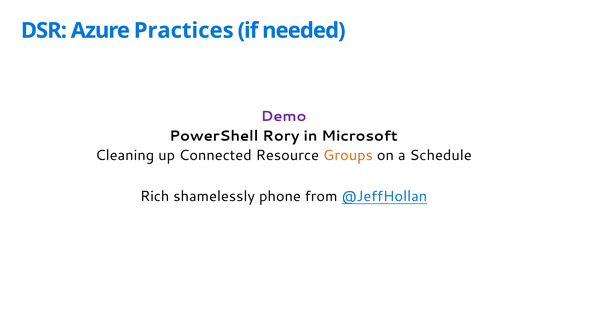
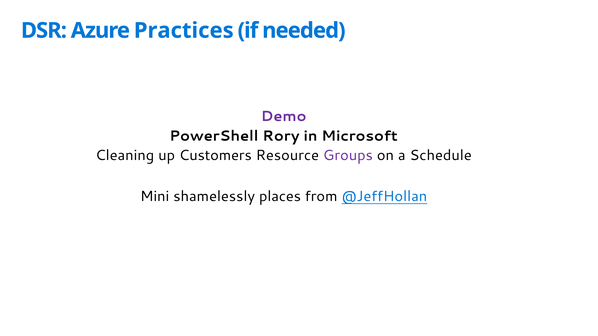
Connected: Connected -> Customers (215, 156)
Groups colour: orange -> purple (348, 156)
Rich: Rich -> Mini (155, 196)
phone: phone -> places (280, 196)
